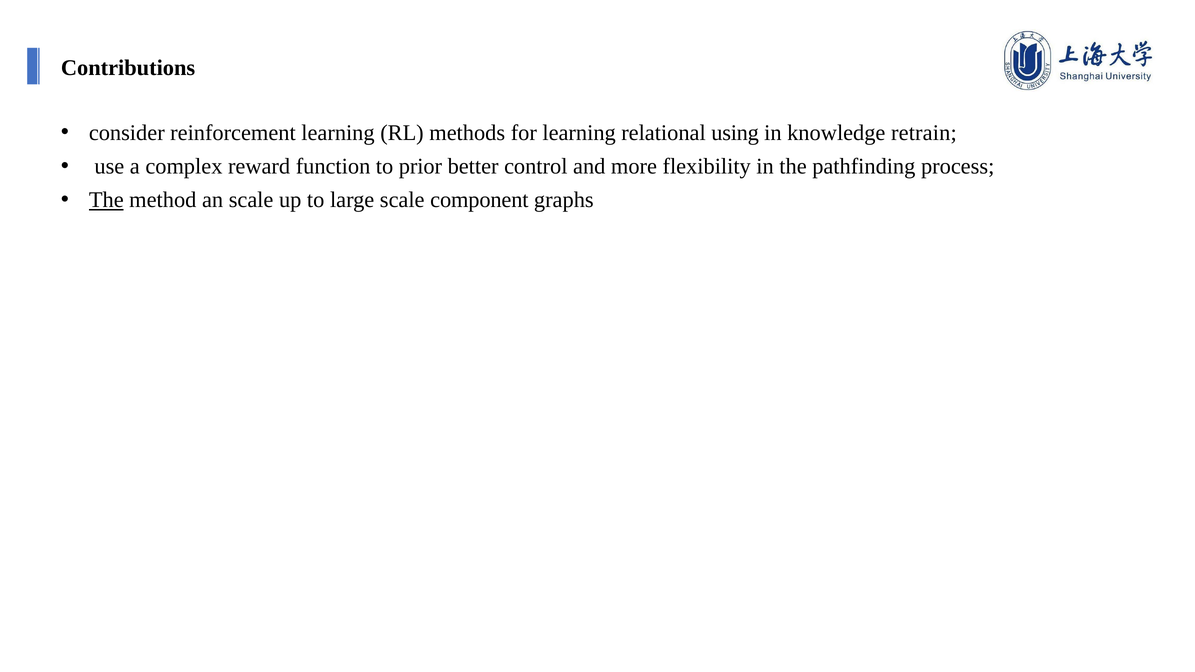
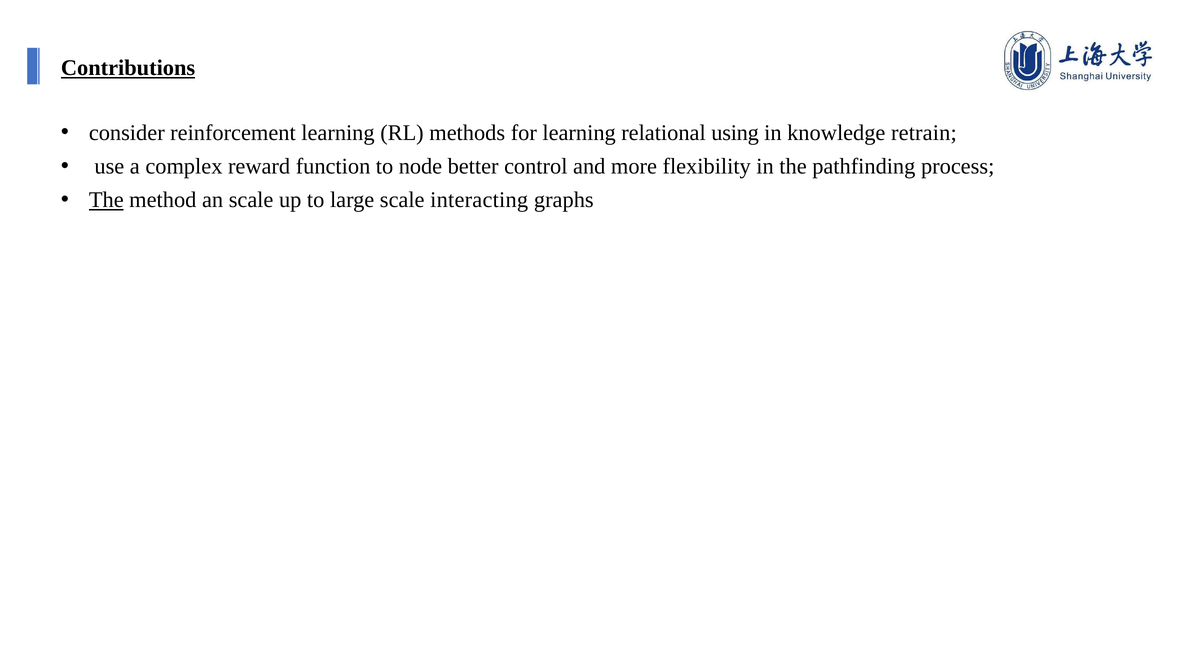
Contributions underline: none -> present (128, 68)
prior: prior -> node (420, 166)
component: component -> interacting (479, 200)
